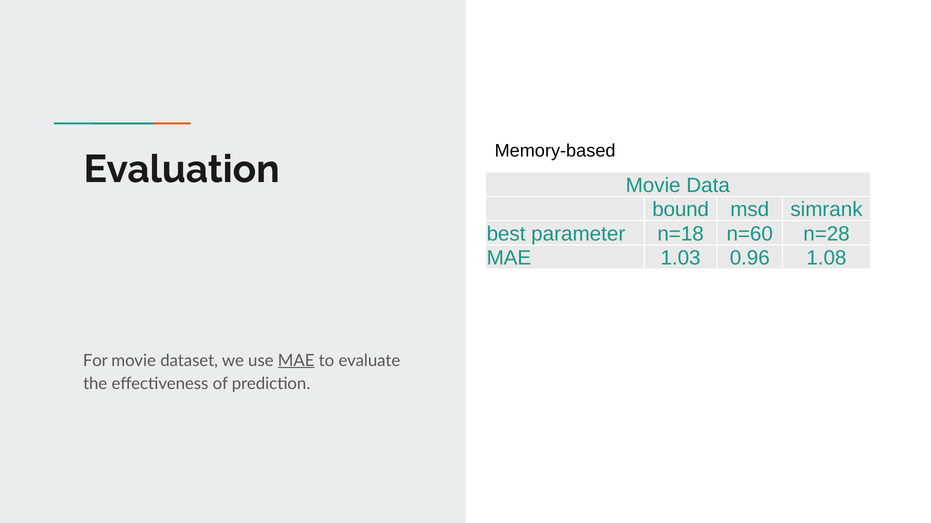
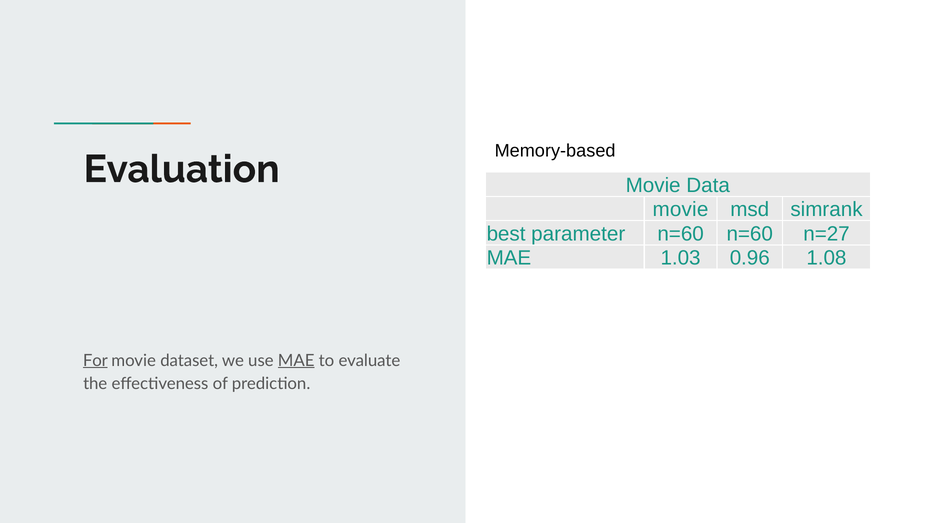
bound: bound -> movie (680, 210)
parameter n=18: n=18 -> n=60 (681, 234)
n=28: n=28 -> n=27 (827, 234)
For underline: none -> present (95, 361)
